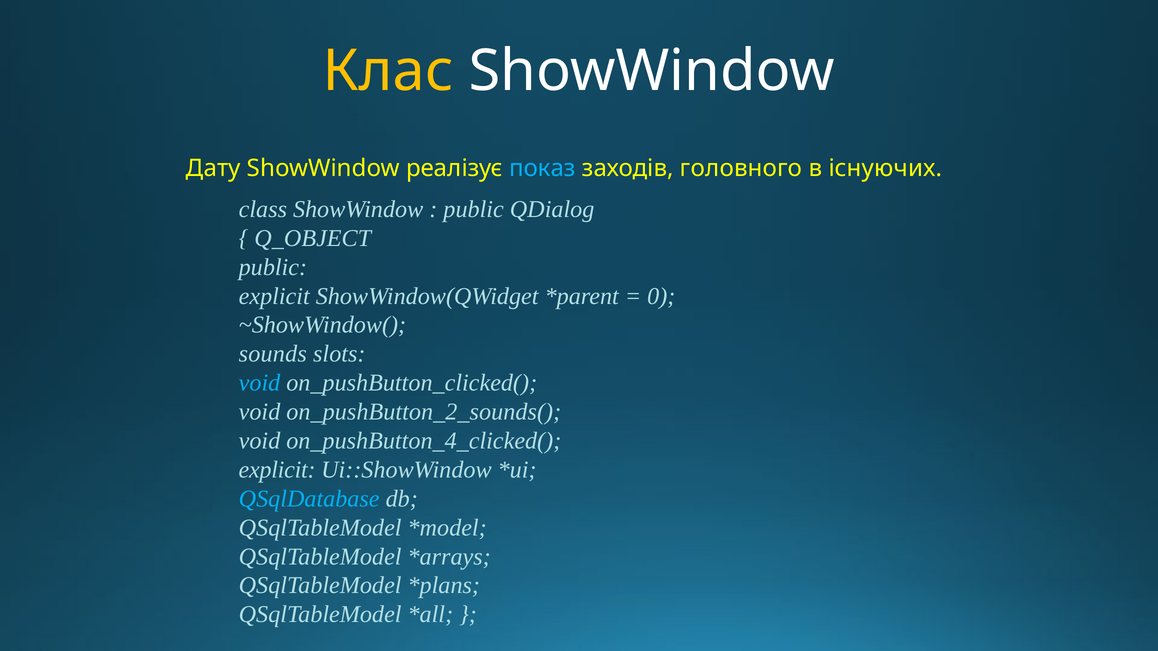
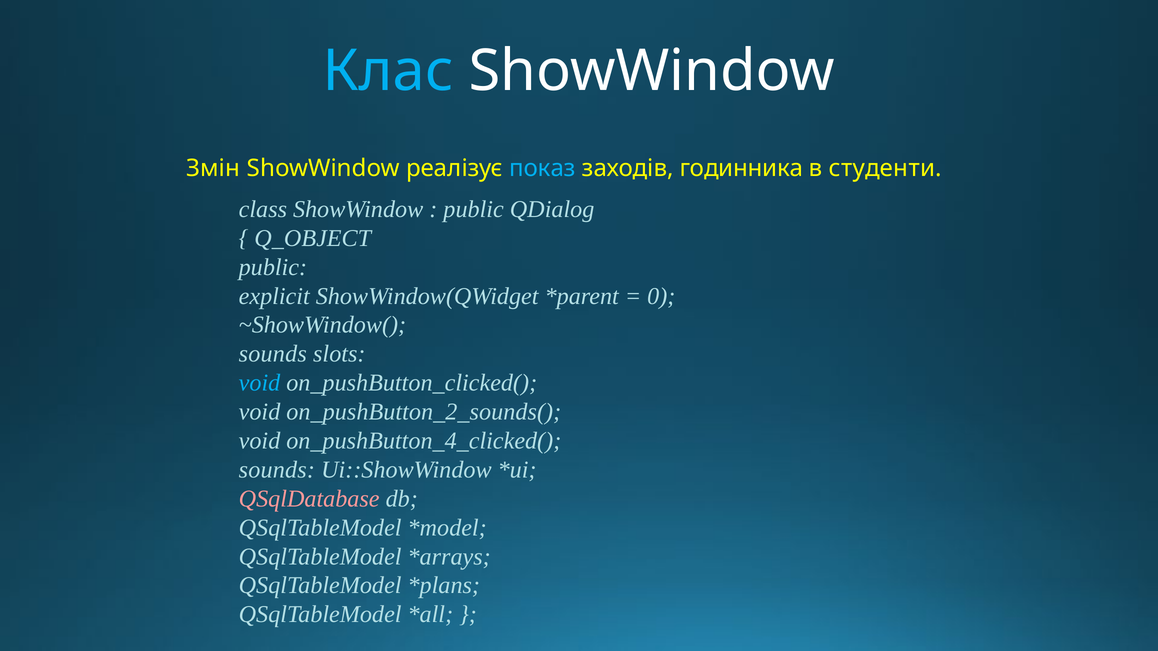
Клас colour: yellow -> light blue (388, 71)
Дату: Дату -> Змін (213, 168)
головного: головного -> годинника (741, 168)
існуючих: існуючих -> студенти (885, 168)
explicit: explicit -> sounds (277, 470)
QSqlDatabase colour: light blue -> pink (309, 499)
